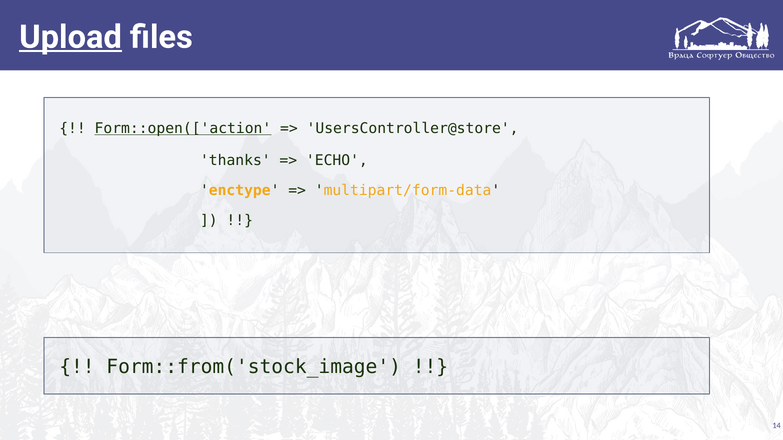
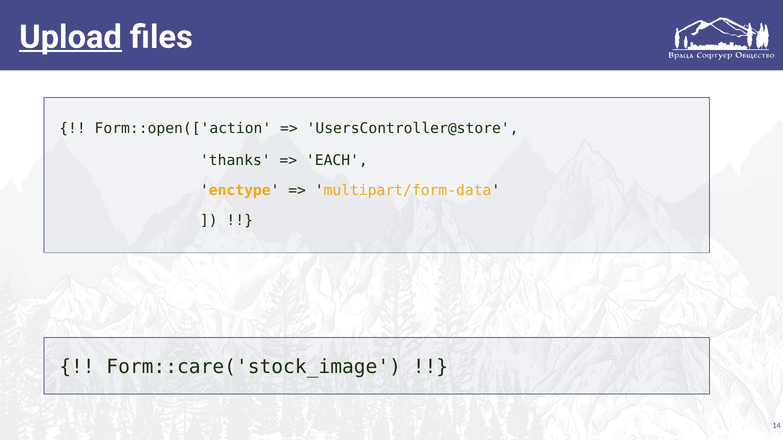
Form::open(['action underline: present -> none (183, 129)
ECHO: ECHO -> EACH (337, 161)
Form::from('stock_image: Form::from('stock_image -> Form::care('stock_image (254, 367)
